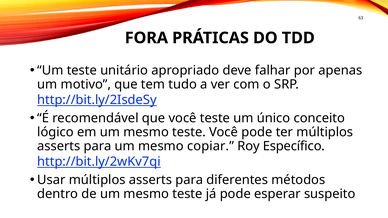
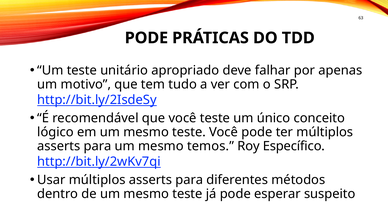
FORA: FORA -> PODE (146, 38)
copiar: copiar -> temos (210, 146)
